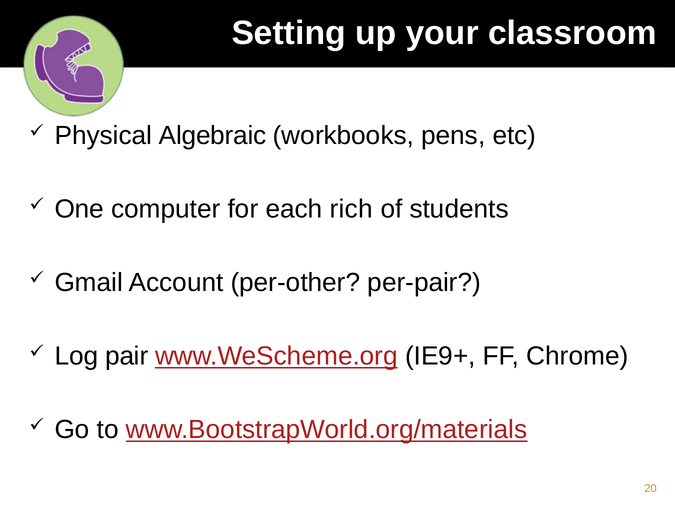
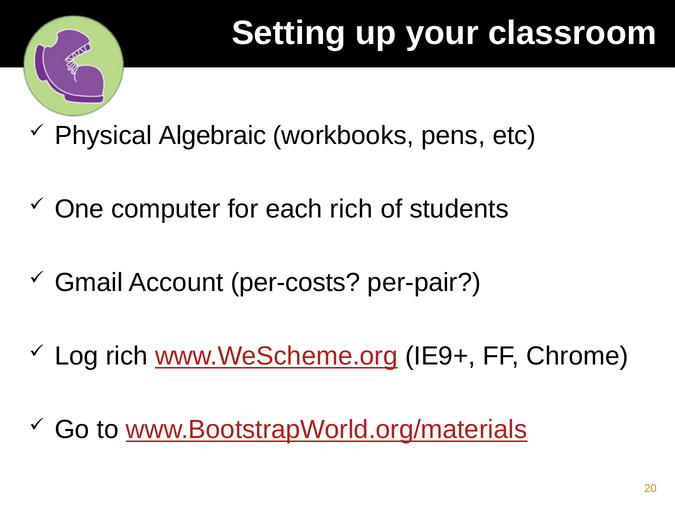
per-other: per-other -> per-costs (295, 283)
Log pair: pair -> rich (127, 356)
